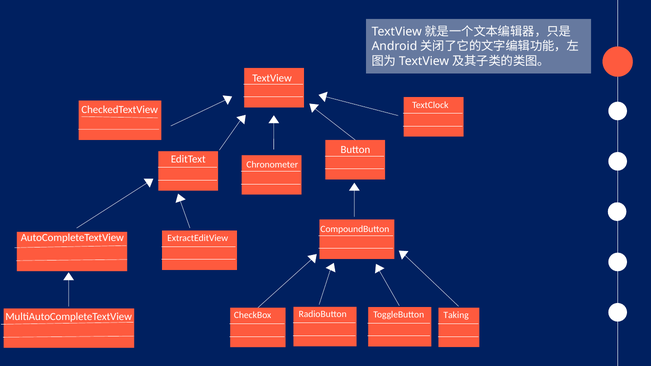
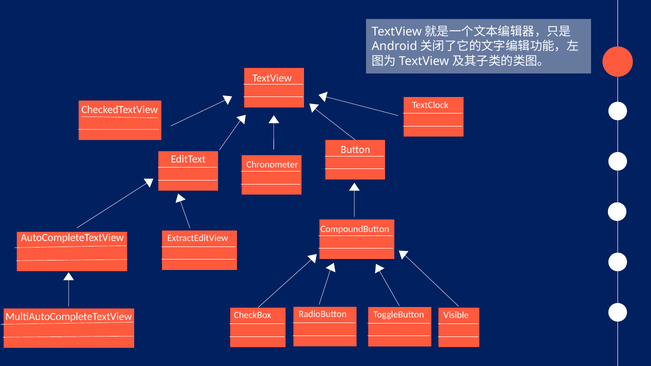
Taking: Taking -> Visible (456, 315)
